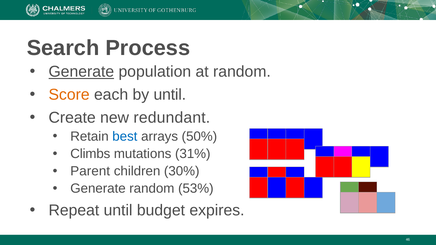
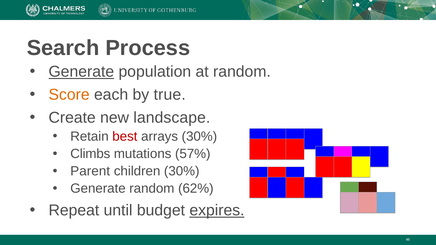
by until: until -> true (170, 95)
redundant: redundant -> landscape (172, 118)
best colour: blue -> red (125, 137)
arrays 50%: 50% -> 30% (199, 137)
31%: 31% -> 57% (193, 154)
53%: 53% -> 62% (196, 189)
expires underline: none -> present (217, 211)
